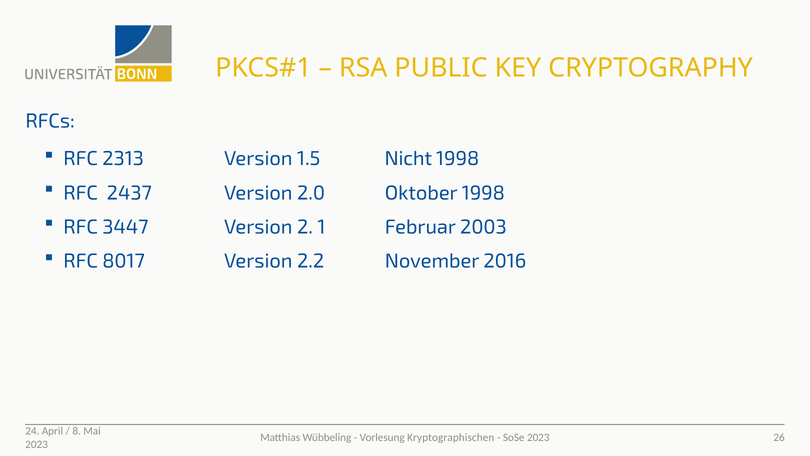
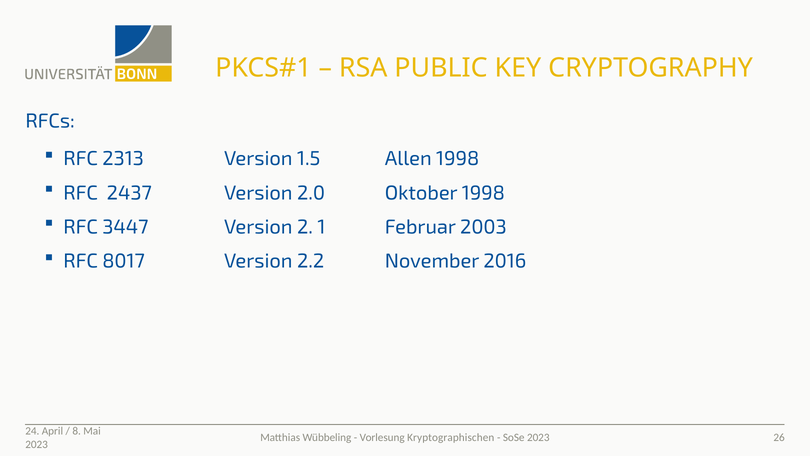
Nicht: Nicht -> Allen (408, 159)
